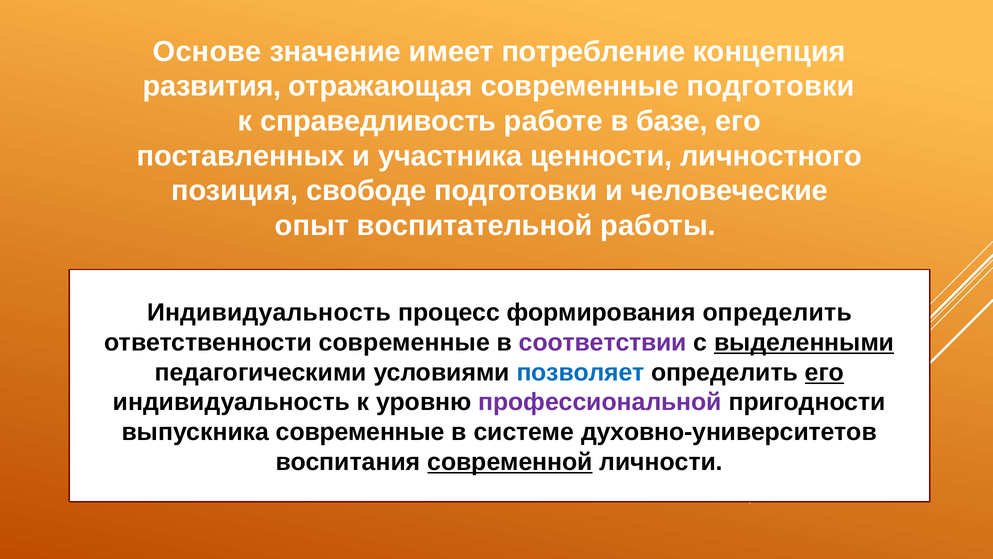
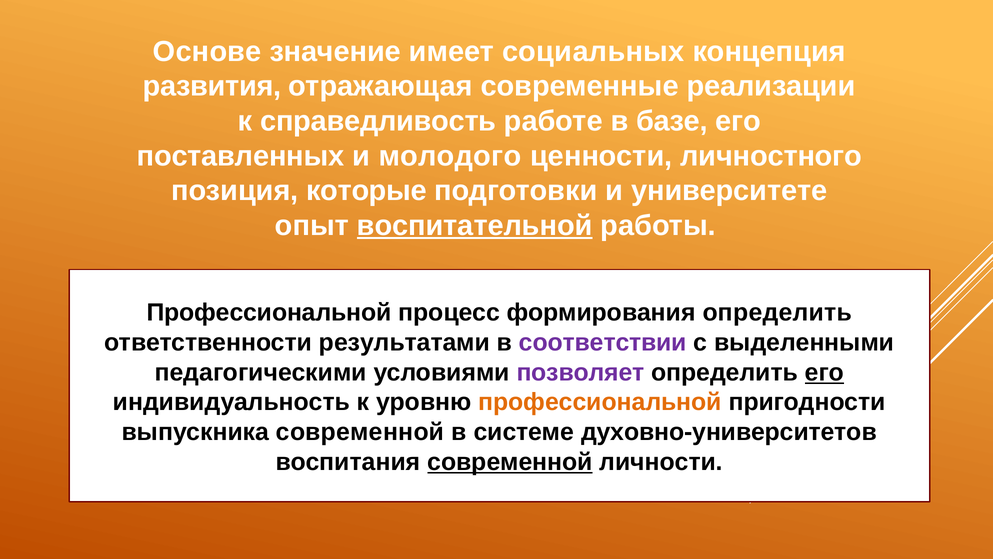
потребление: потребление -> социальных (593, 52)
современные подготовки: подготовки -> реализации (771, 86)
участника: участника -> молодого (450, 156)
свободе: свободе -> которые (366, 191)
человеческие: человеческие -> университете (729, 191)
воспитательной underline: none -> present (475, 225)
Индивидуальность: Индивидуальность -> Профессиональной (269, 313)
ответственности современные: современные -> результатами (404, 342)
выделенными underline: present -> none (804, 342)
позволяет colour: blue -> purple (580, 372)
профессиональной colour: purple -> orange (600, 402)
выпускника современные: современные -> современной (360, 432)
